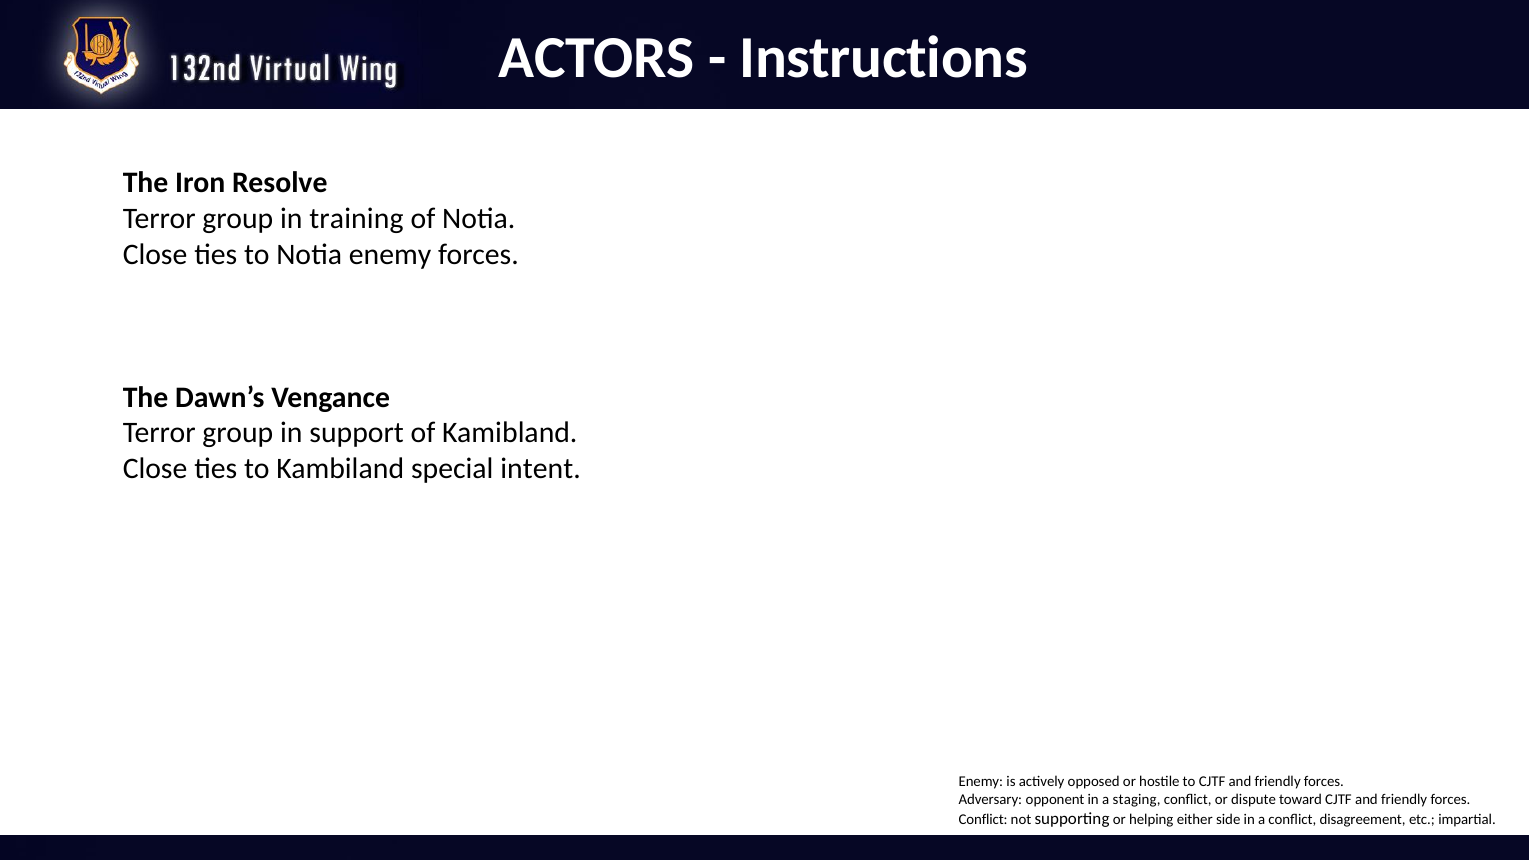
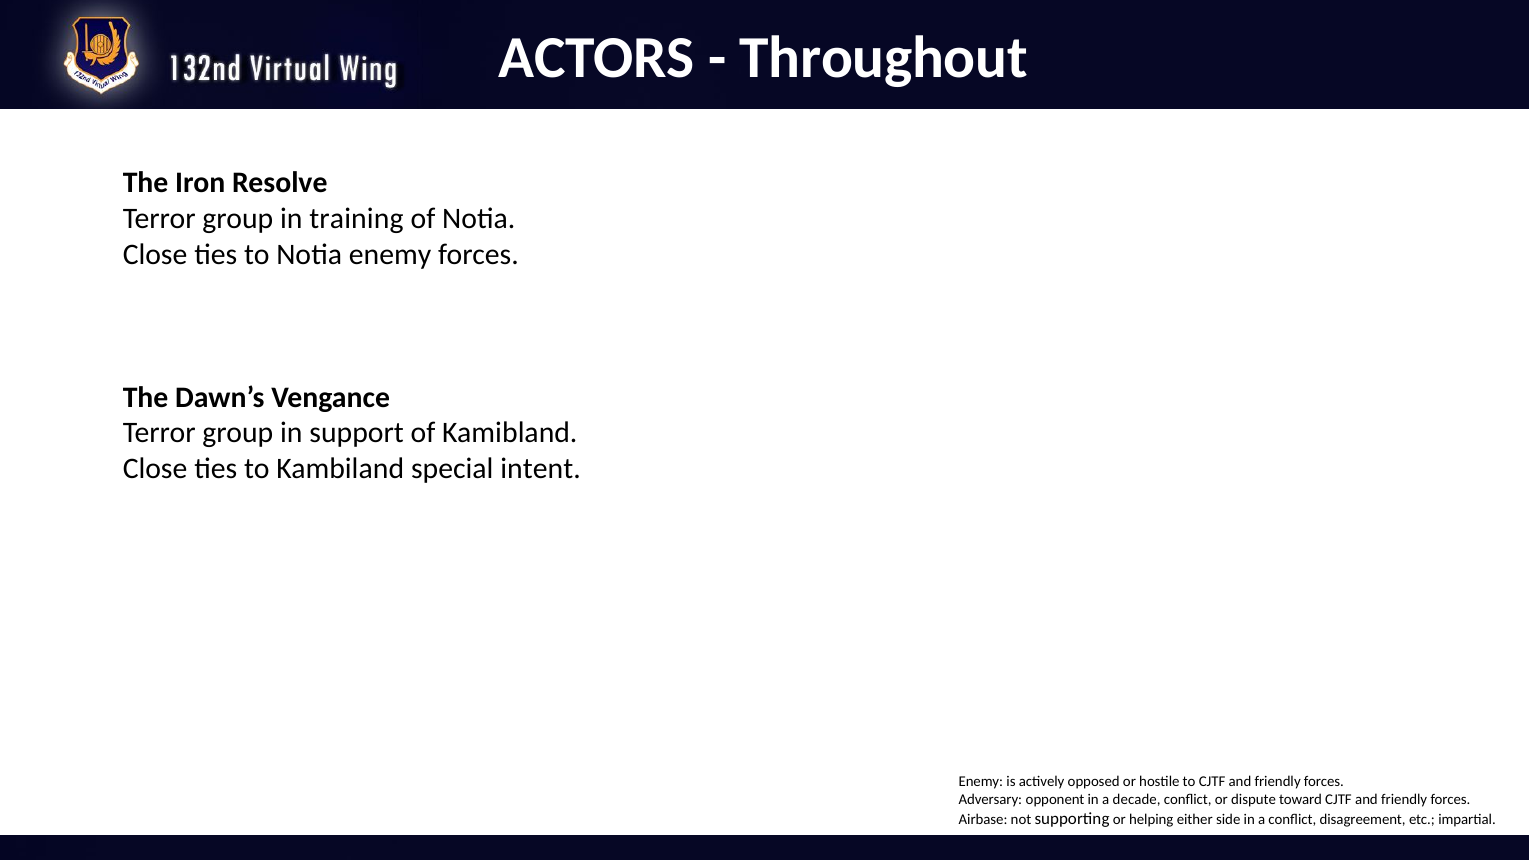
Instructions: Instructions -> Throughout (884, 58)
staging: staging -> decade (1137, 800)
Conflict: Conflict -> Airbase (983, 820)
